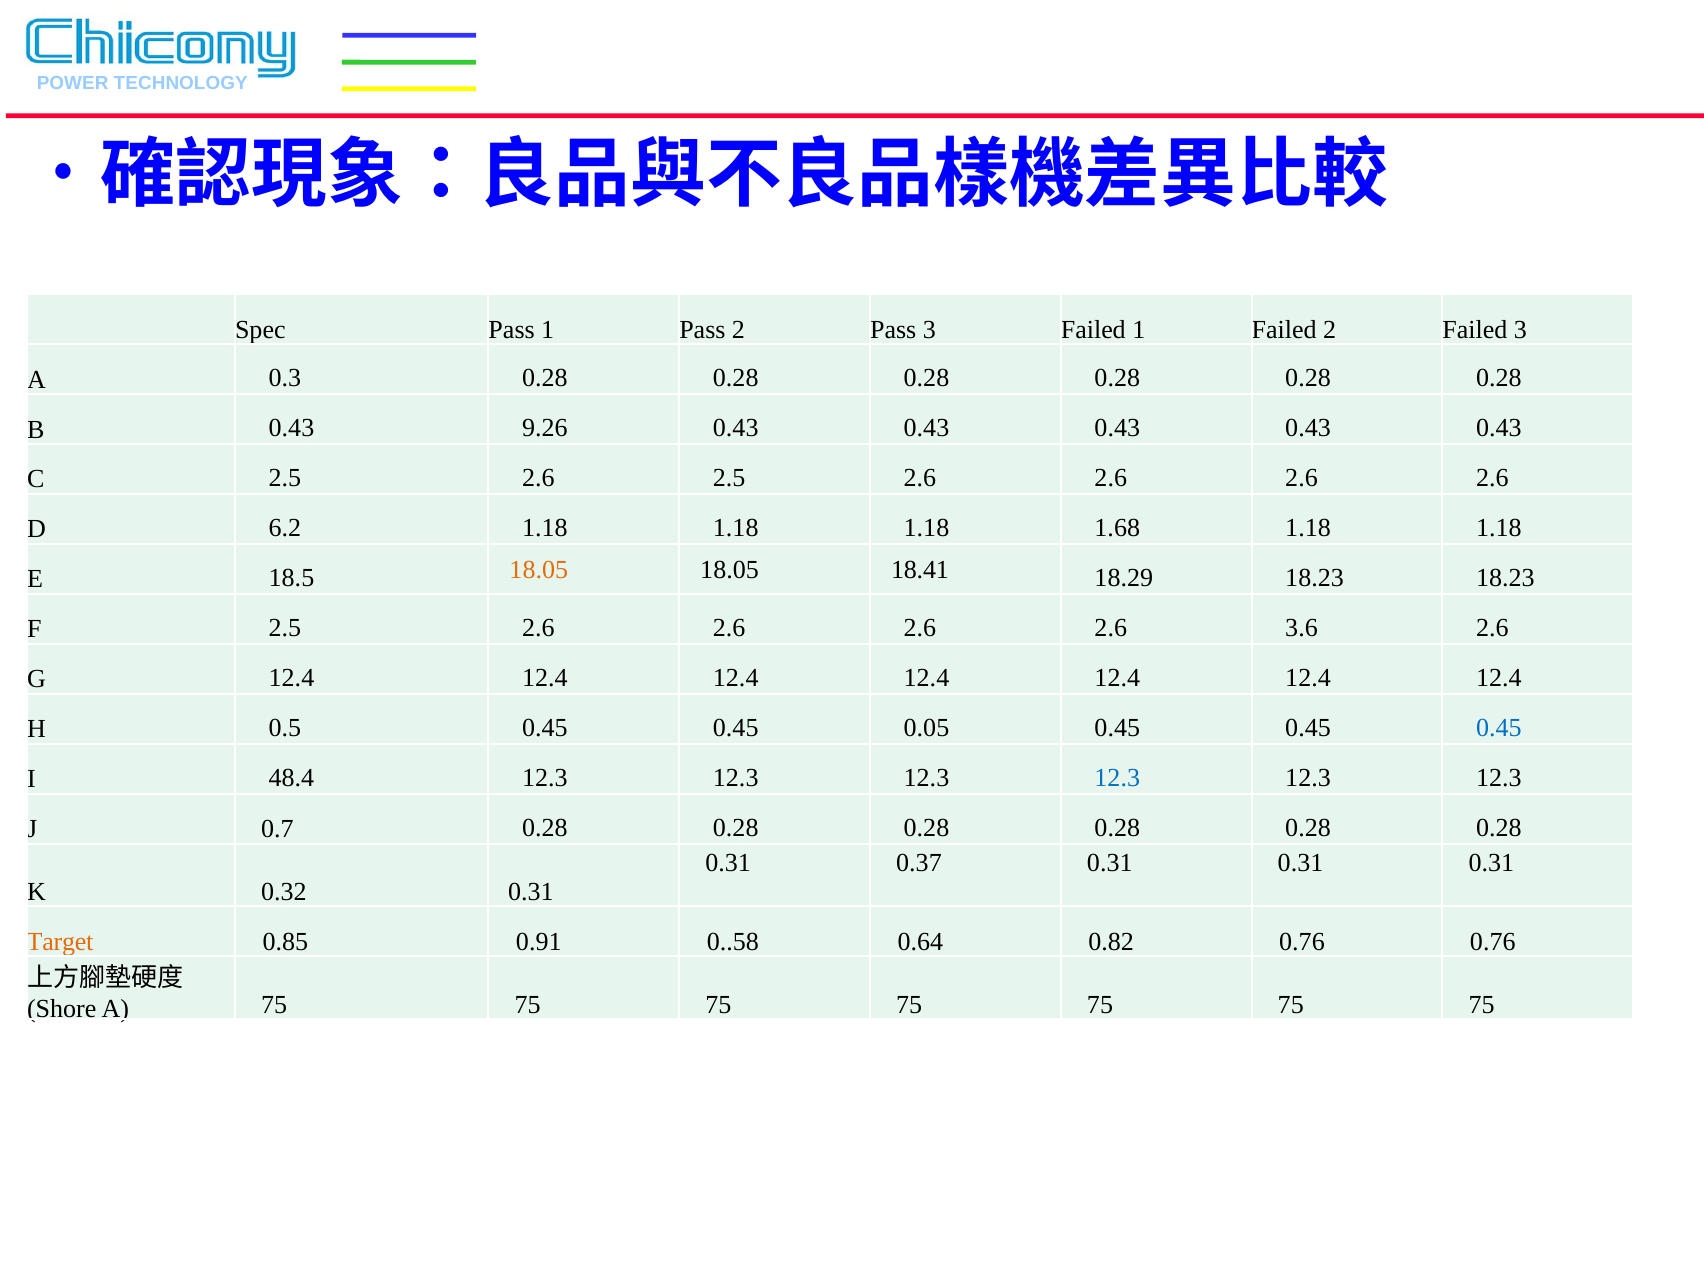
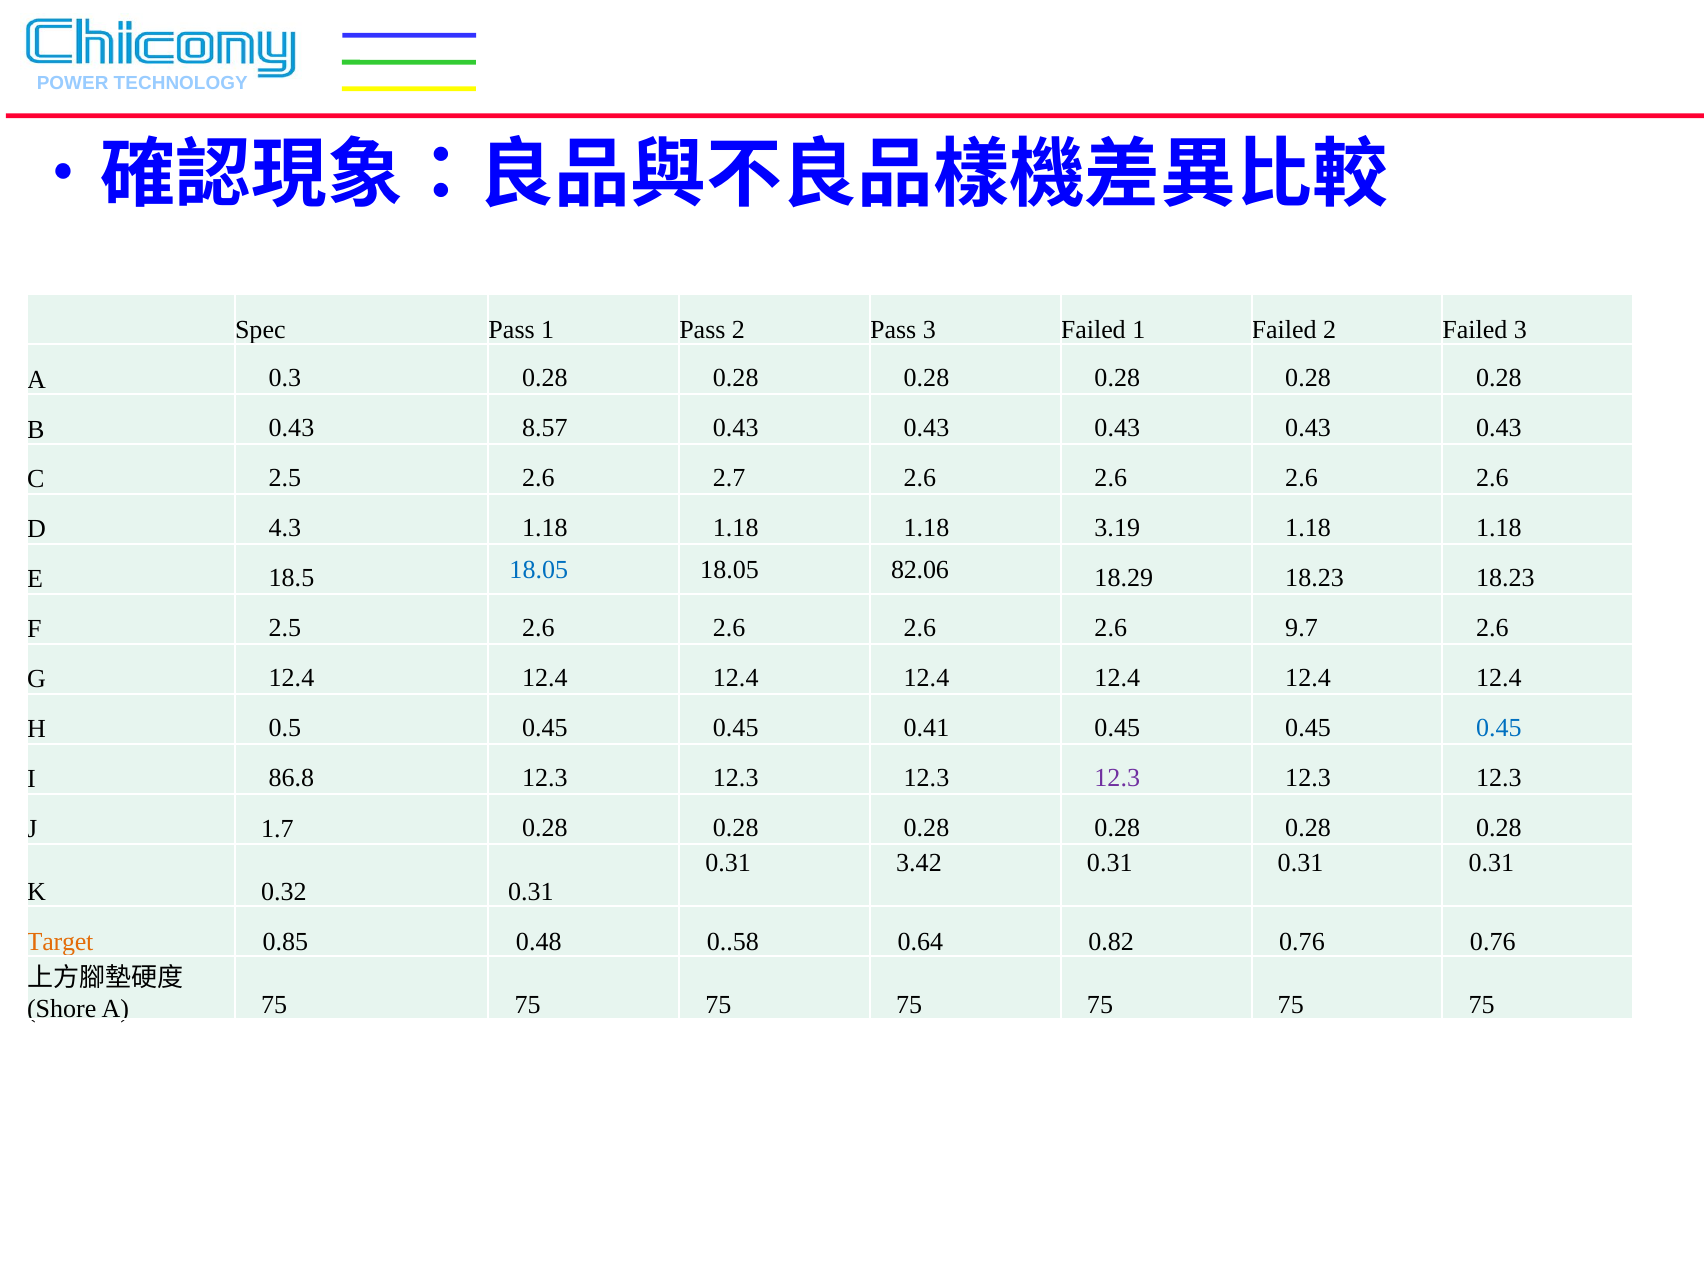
9.26: 9.26 -> 8.57 (545, 428)
2.6 2.5: 2.5 -> 2.7 (729, 478)
6.2: 6.2 -> 4.3 (285, 528)
1.68: 1.68 -> 3.19 (1117, 528)
18.05 colour: orange -> blue (539, 570)
18.41: 18.41 -> 82.06 (920, 570)
3.6: 3.6 -> 9.7 (1302, 628)
0.05: 0.05 -> 0.41 (926, 728)
48.4: 48.4 -> 86.8 (291, 778)
12.3 colour: blue -> purple (1117, 778)
0.7: 0.7 -> 1.7 (277, 829)
0.37: 0.37 -> 3.42 (919, 863)
0.91: 0.91 -> 0.48 (539, 942)
